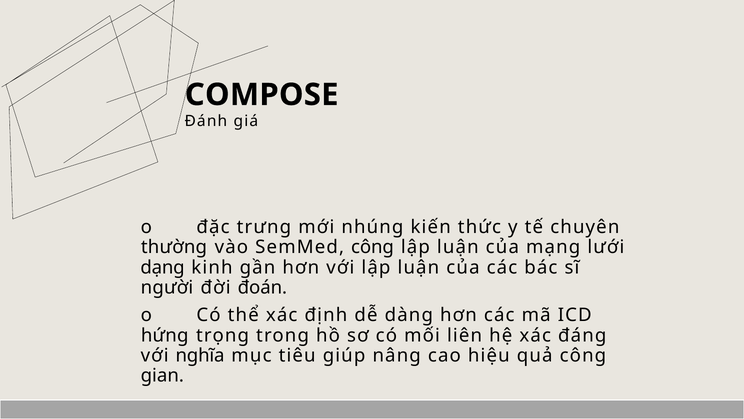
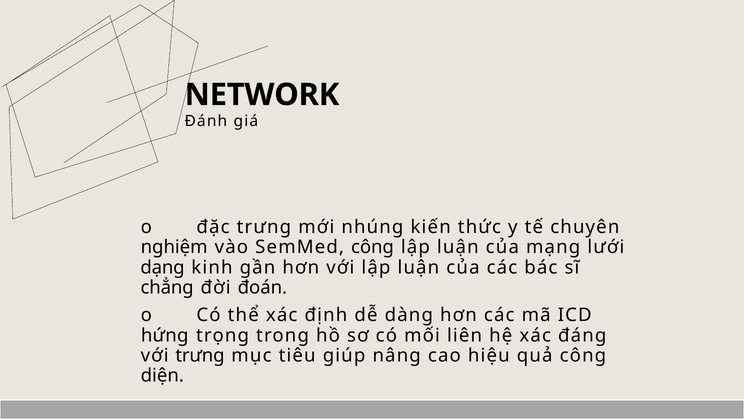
COMPOSE: COMPOSE -> NETWORK (262, 95)
thường: thường -> nghiệm (174, 247)
người: người -> chẳng (167, 287)
với nghĩa: nghĩa -> trưng (200, 355)
gian: gian -> diện (162, 375)
